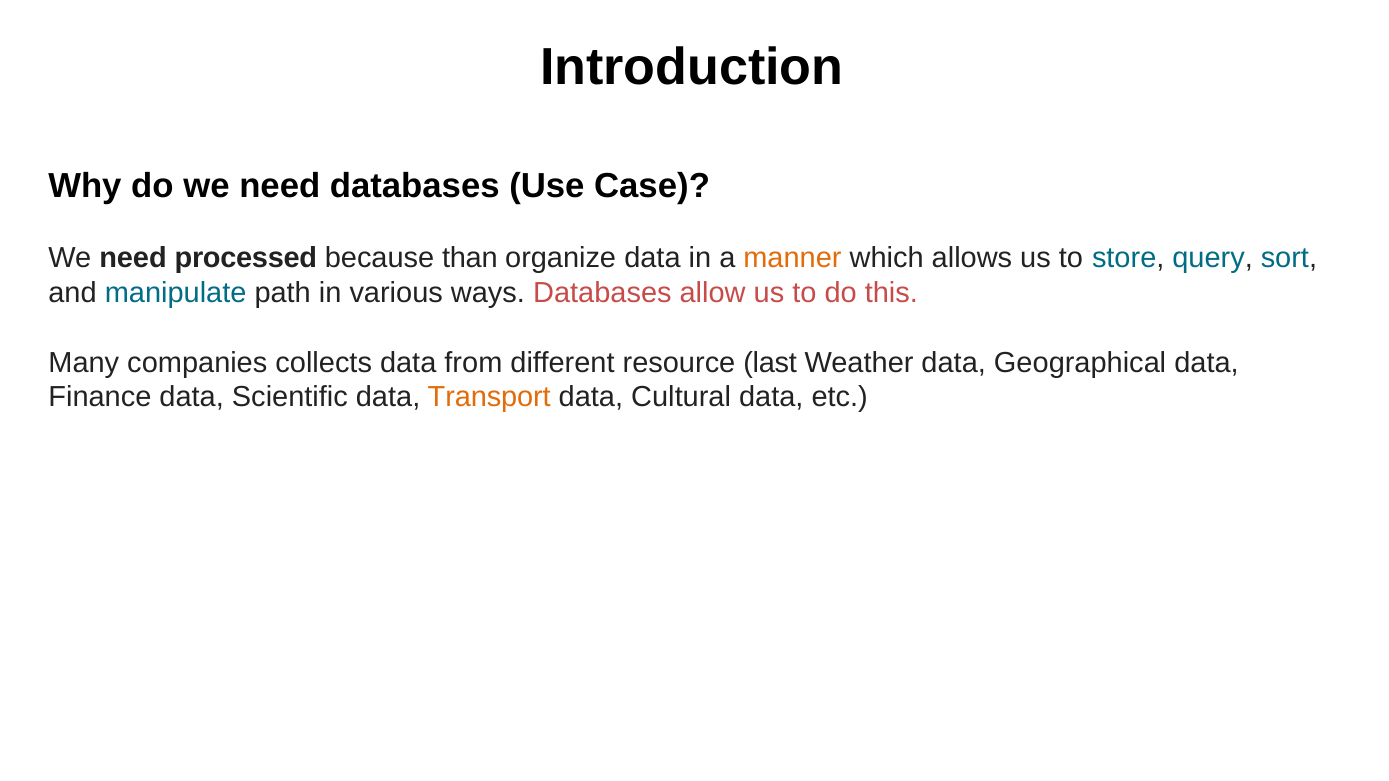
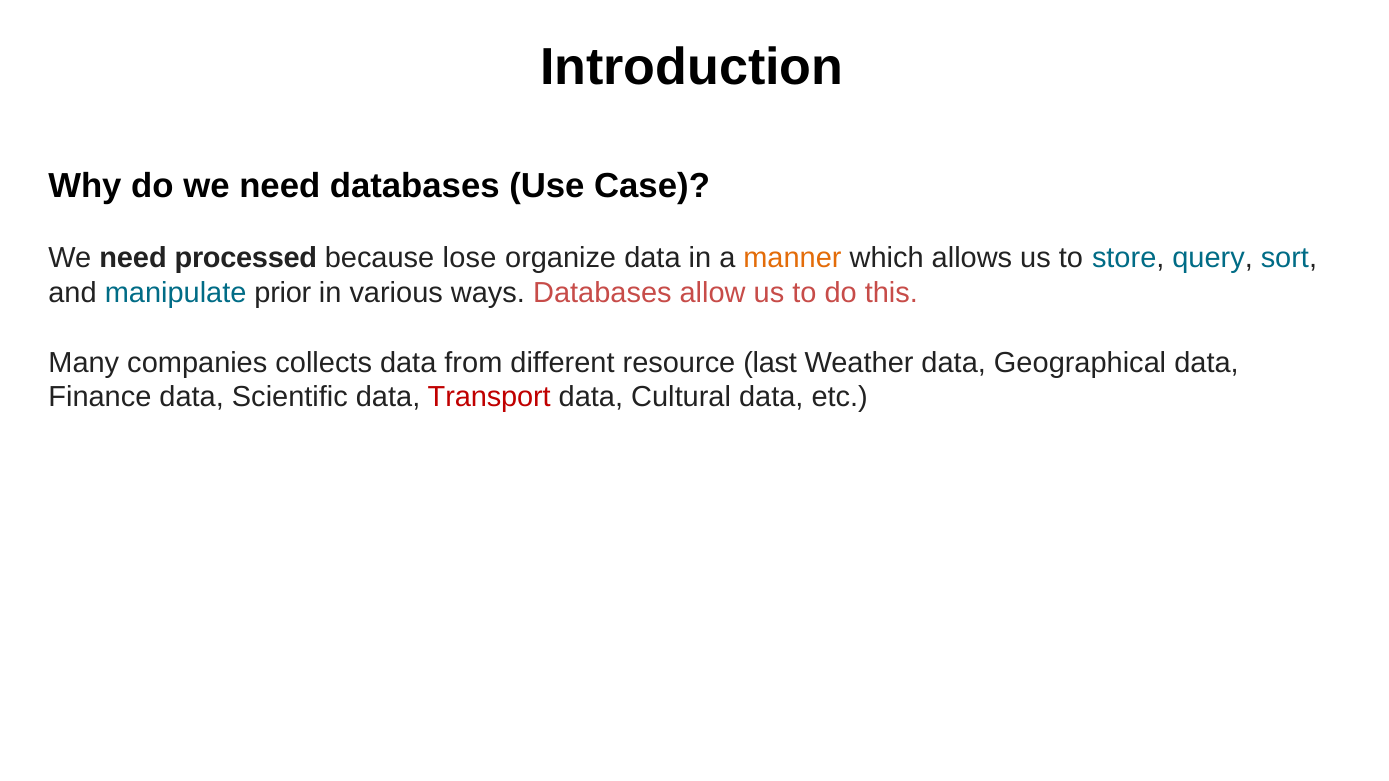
than: than -> lose (470, 258)
path: path -> prior (283, 293)
Transport colour: orange -> red (489, 397)
